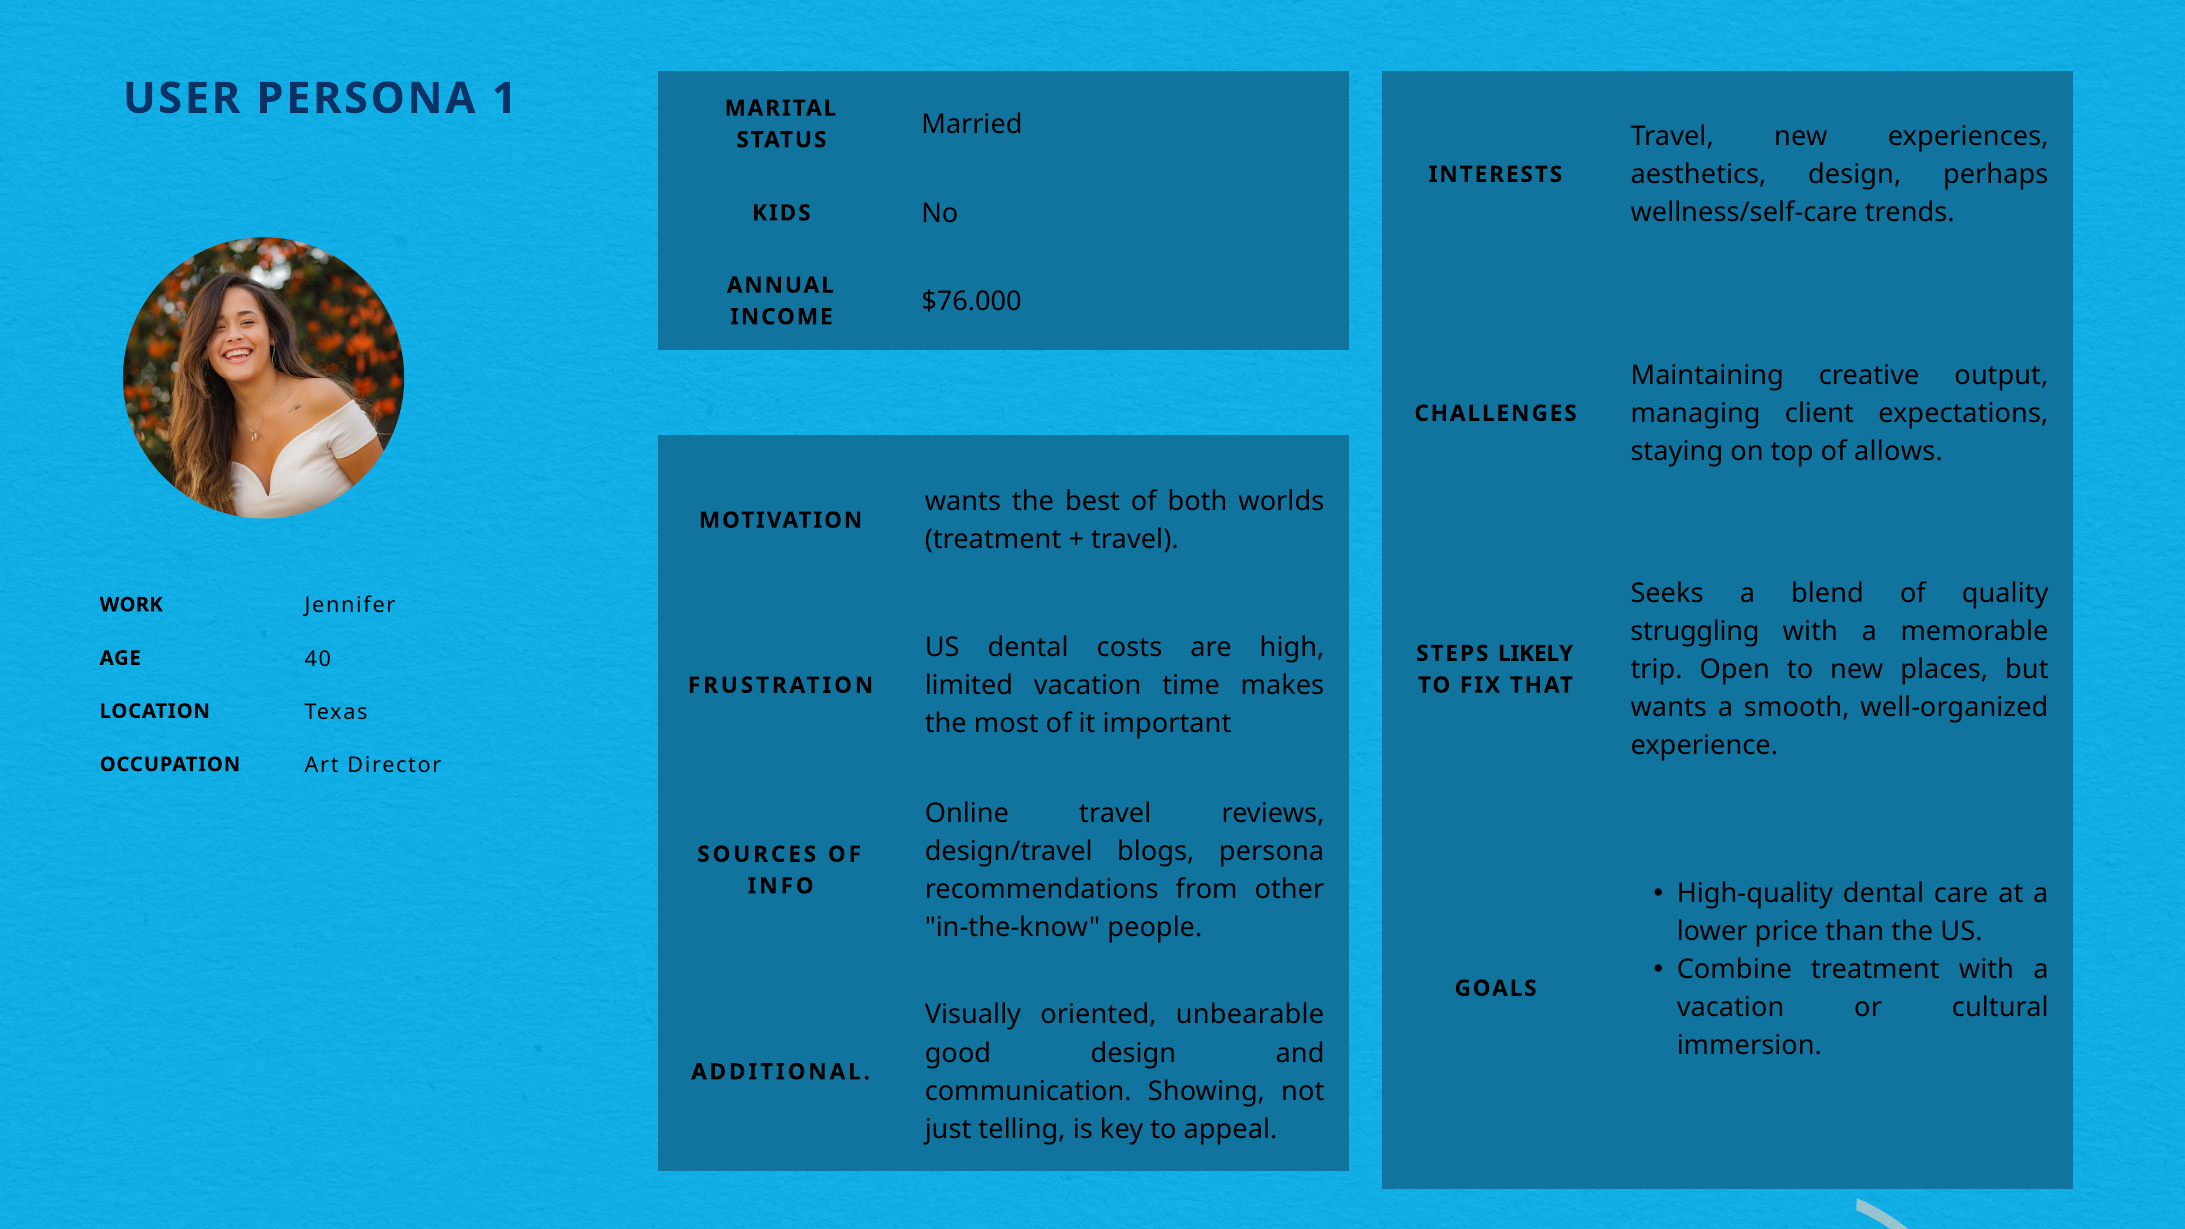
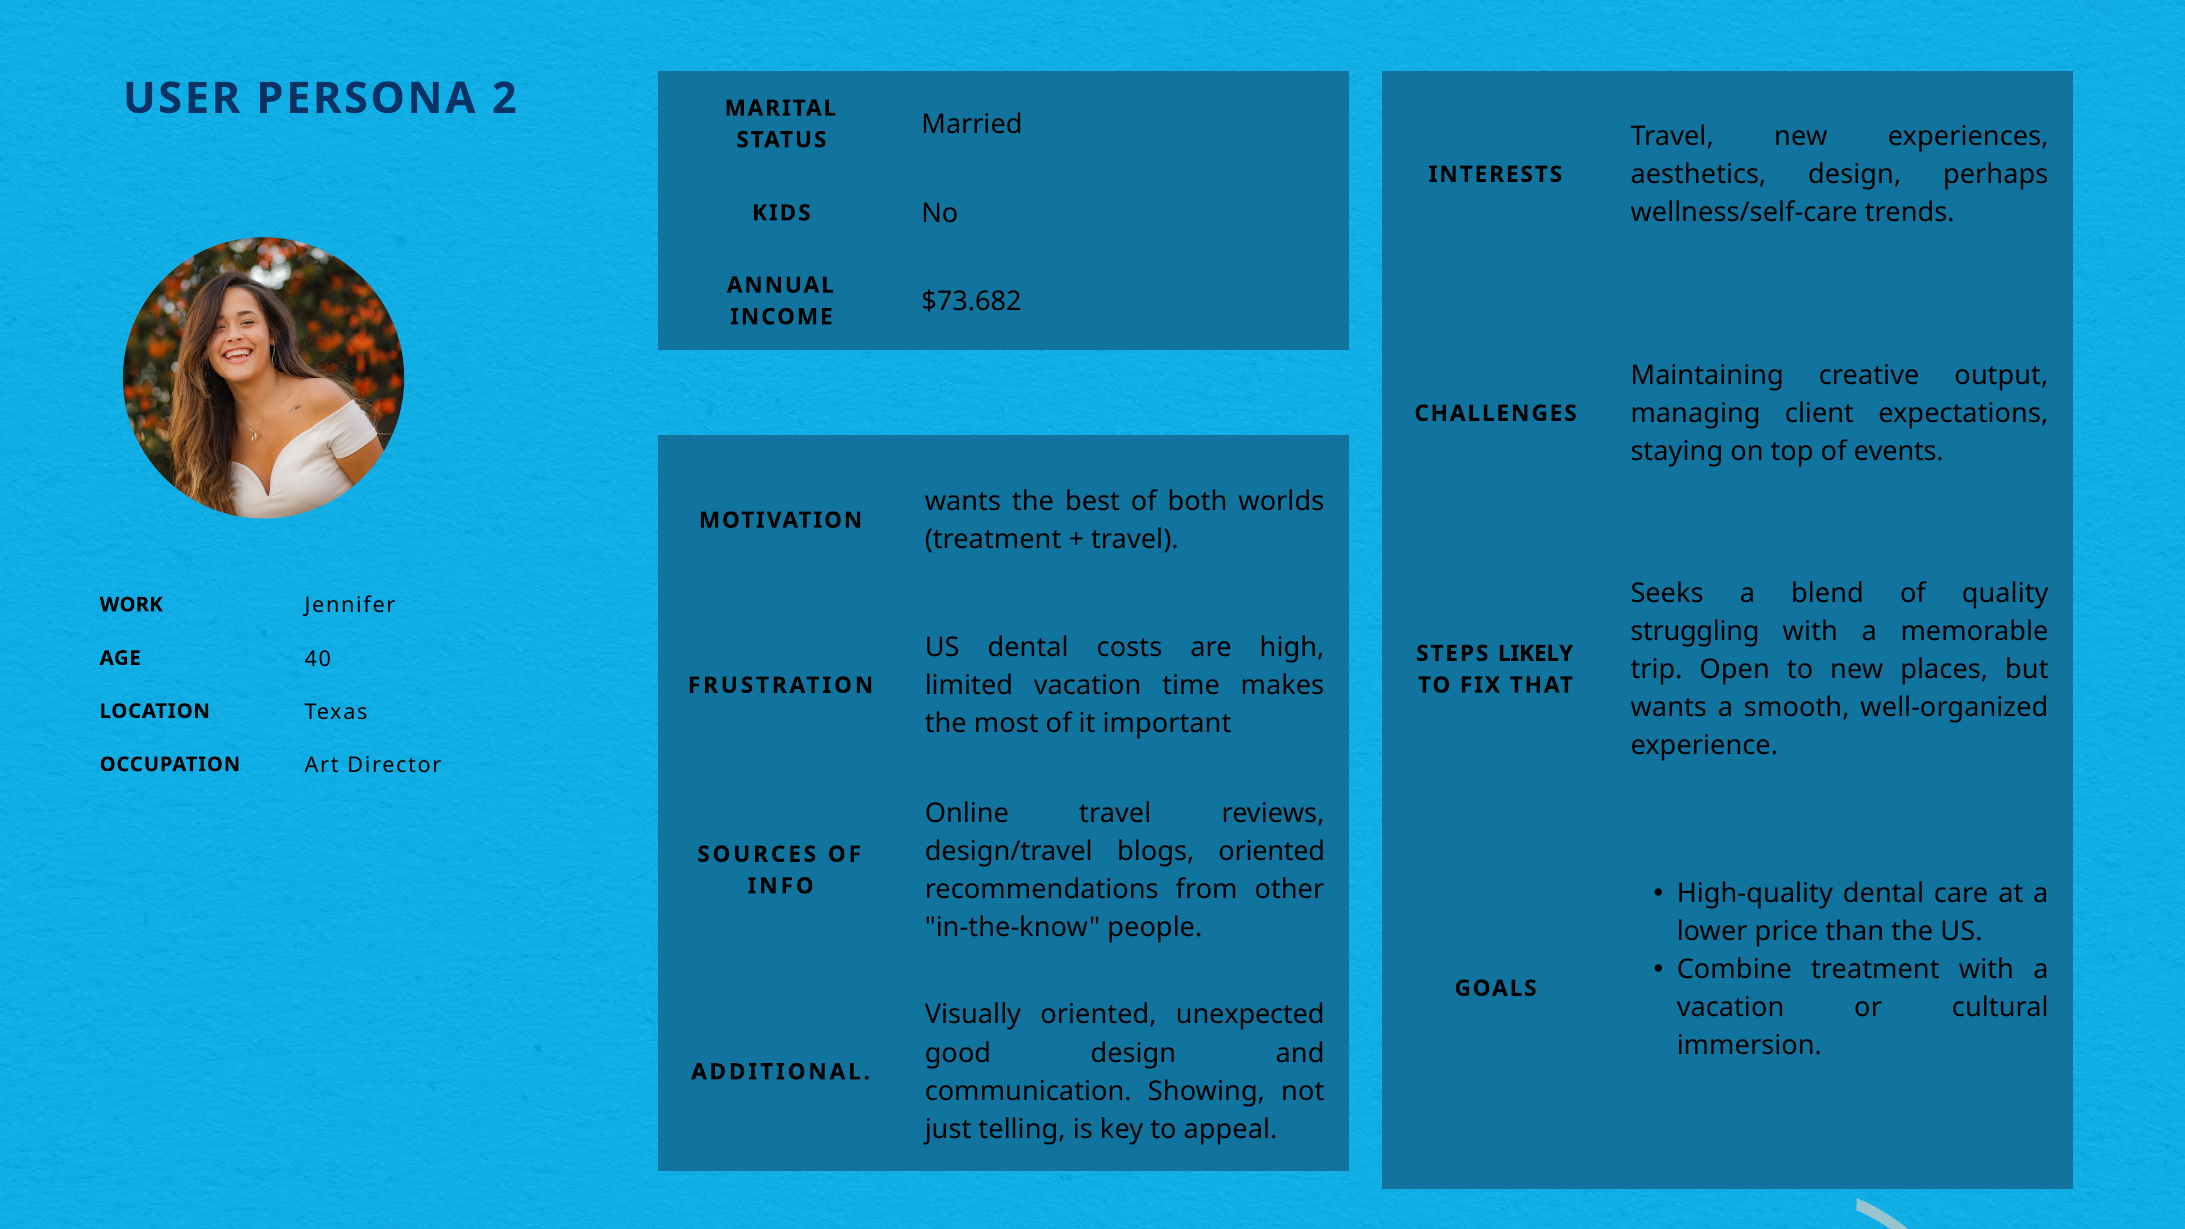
1: 1 -> 2 (504, 98)
$76.000: $76.000 -> $73.682 (972, 301)
allows: allows -> events (1899, 452)
blogs persona: persona -> oriented (1272, 851)
unbearable: unbearable -> unexpected (1250, 1015)
